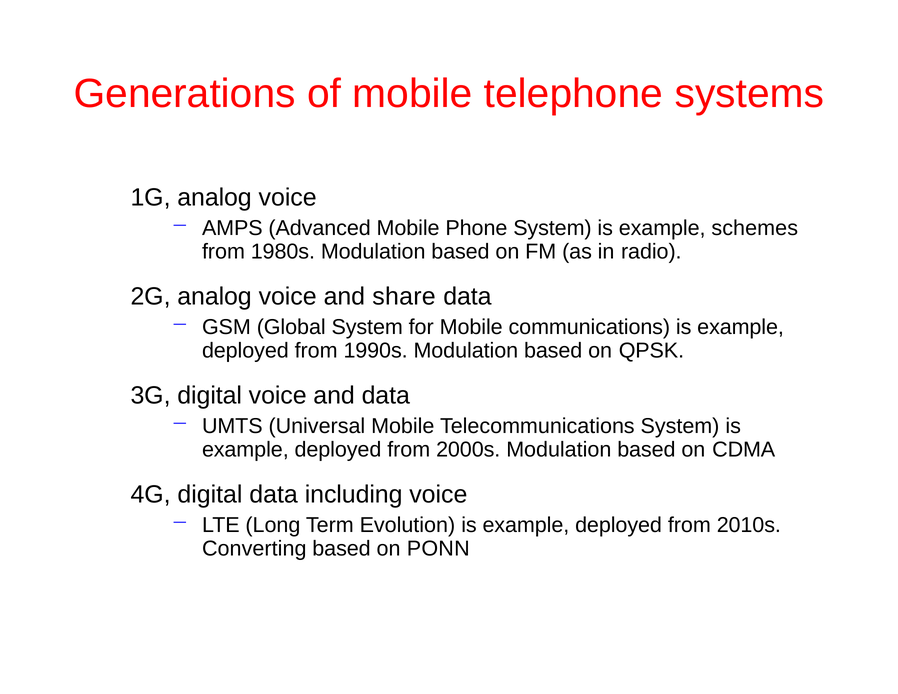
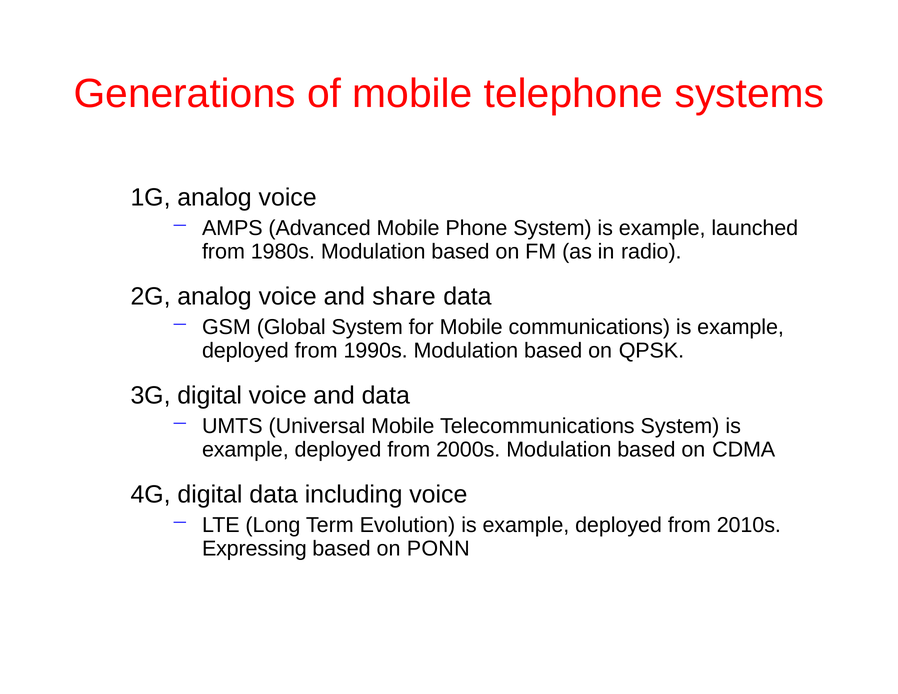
schemes: schemes -> launched (755, 228)
Converting: Converting -> Expressing (254, 548)
